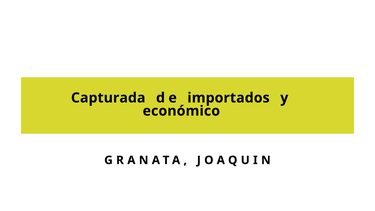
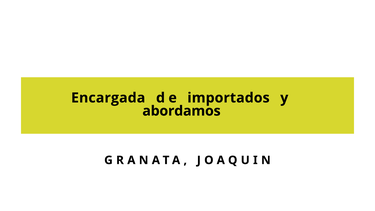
Capturada: Capturada -> Encargada (108, 98)
económico: económico -> abordamos (181, 111)
